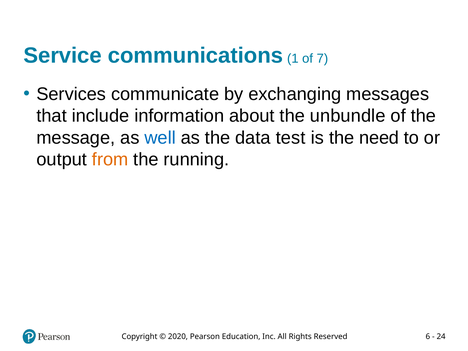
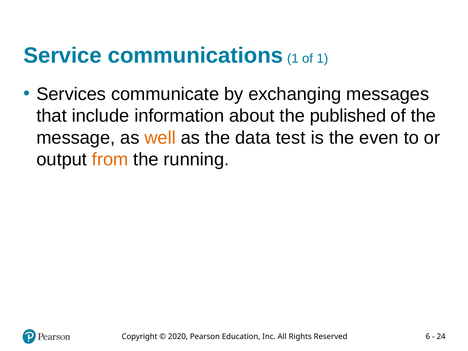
of 7: 7 -> 1 (322, 58)
unbundle: unbundle -> published (348, 116)
well colour: blue -> orange (160, 138)
need: need -> even (379, 138)
